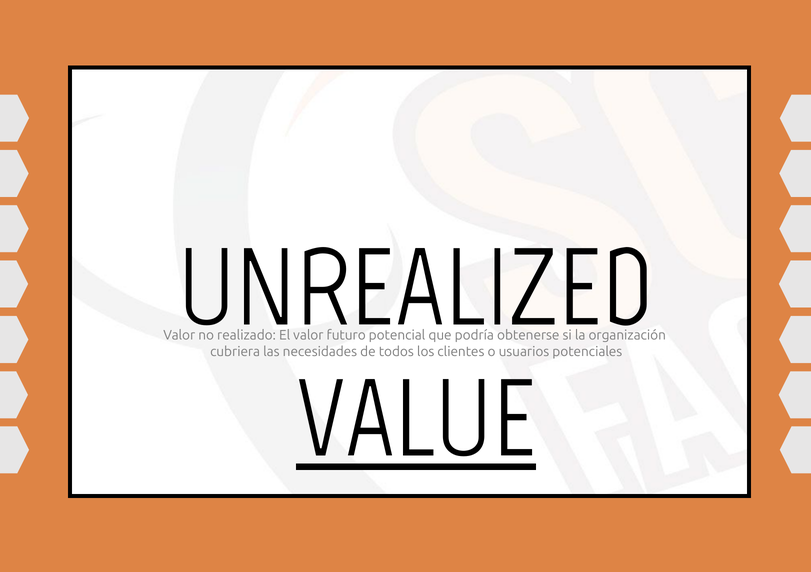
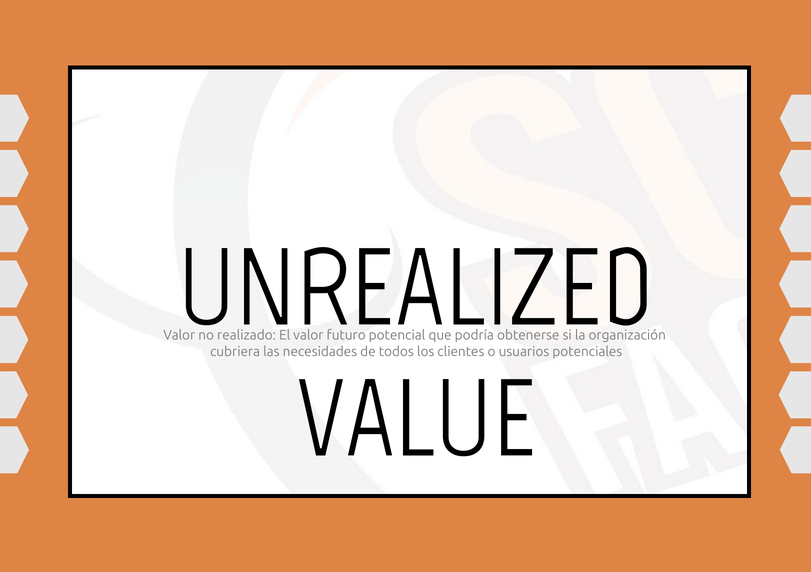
VALUE underline: present -> none (416, 419)
